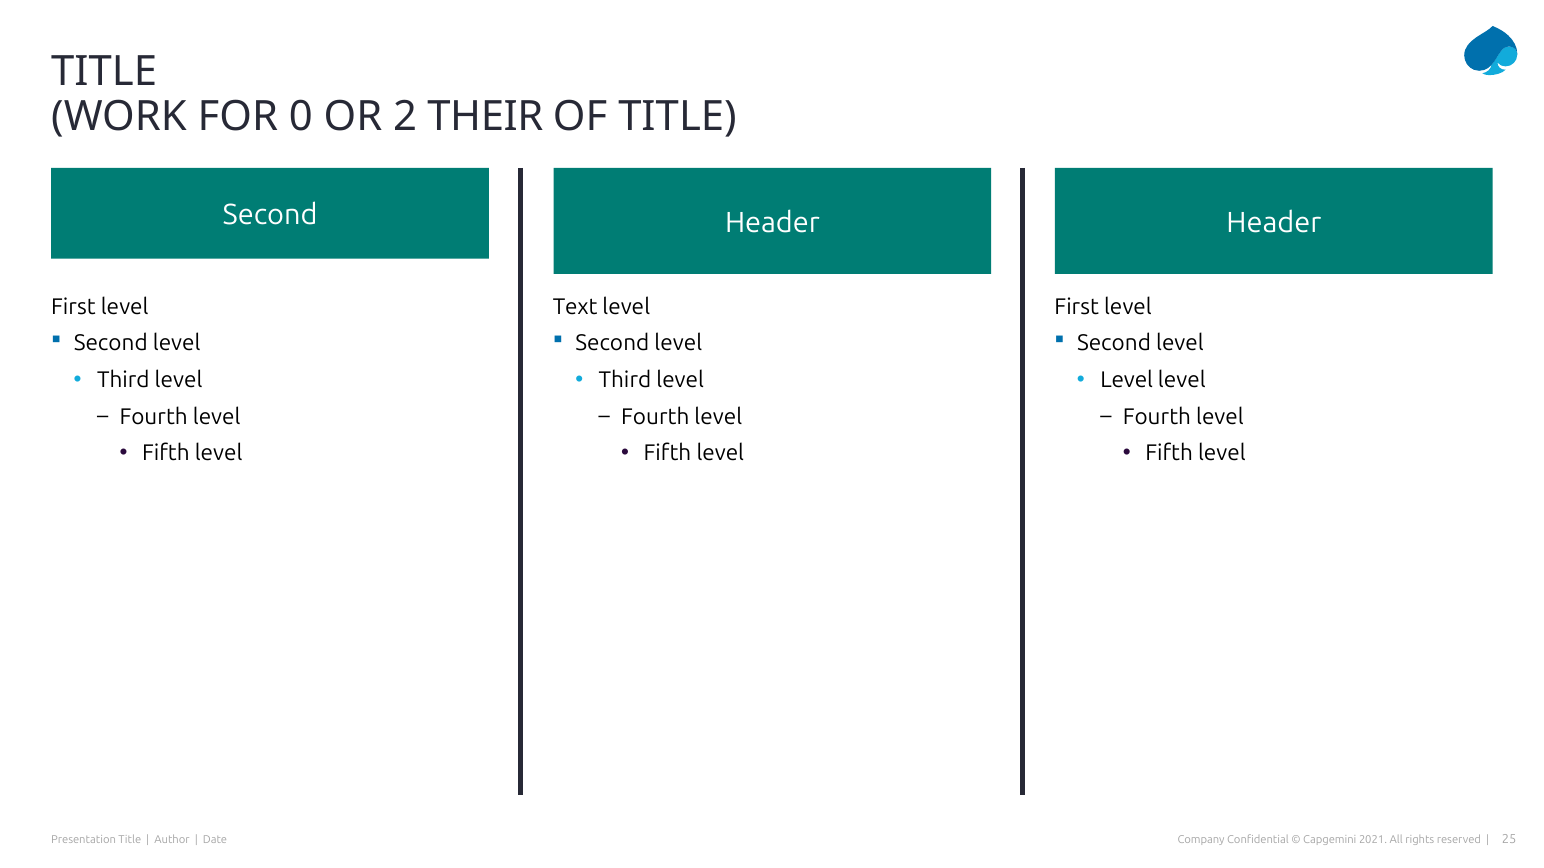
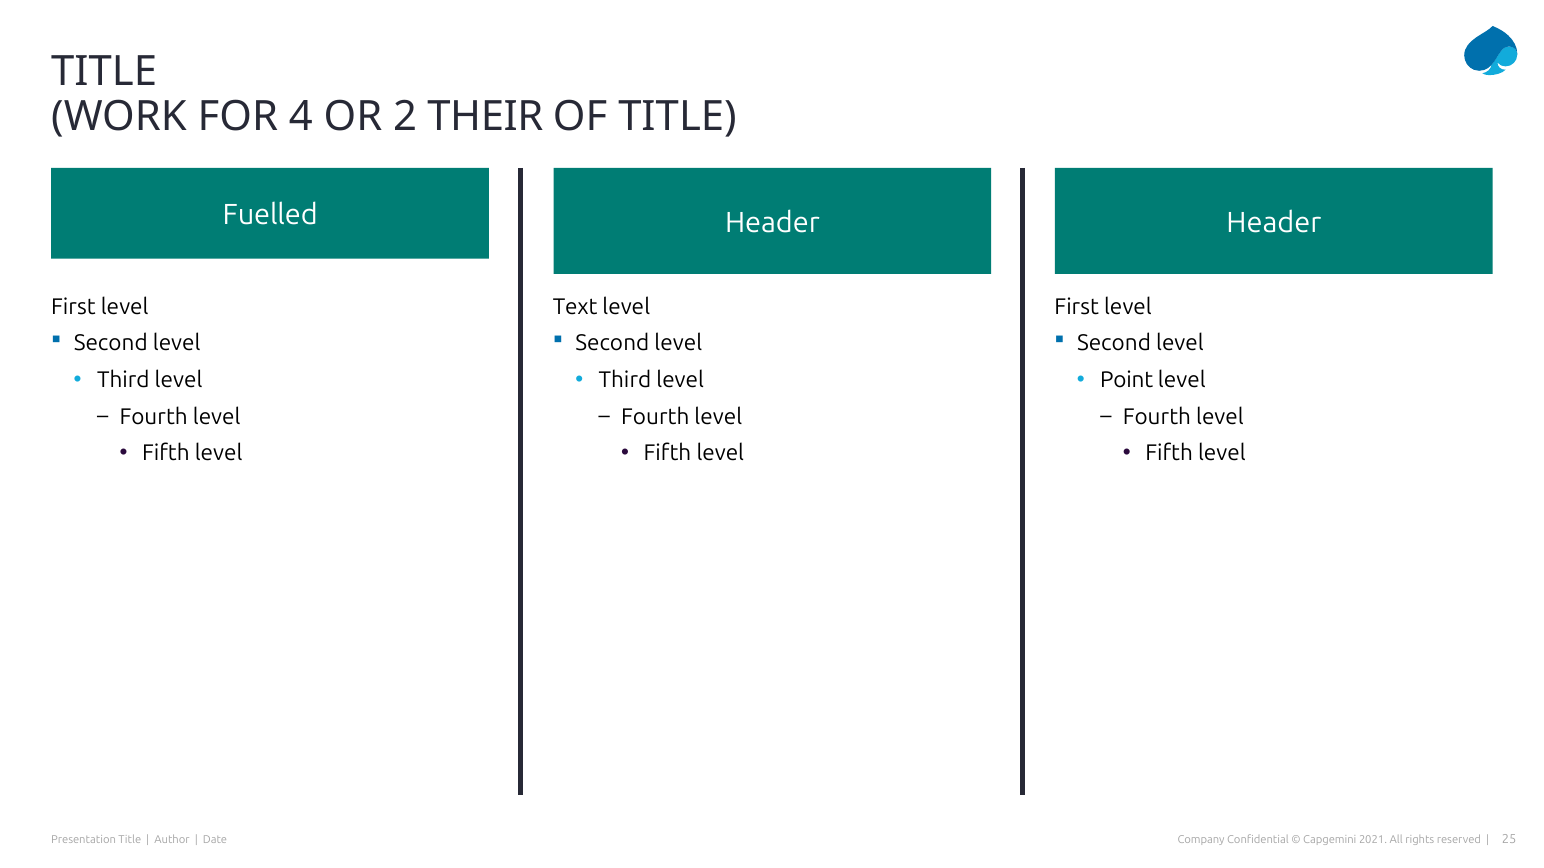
0: 0 -> 4 (301, 117)
Second: Second -> Fuelled (270, 215)
Level: Level -> Point (1127, 380)
